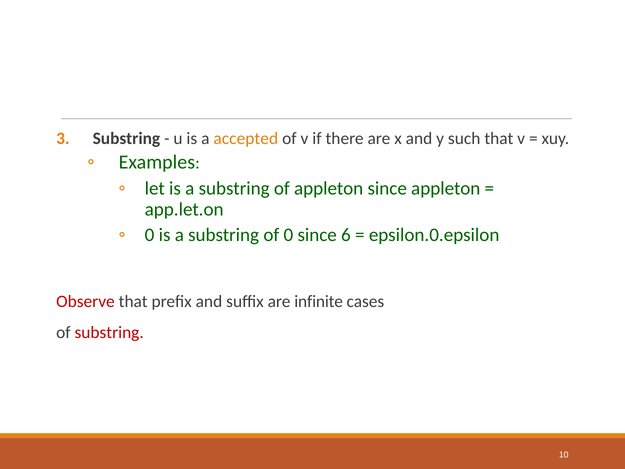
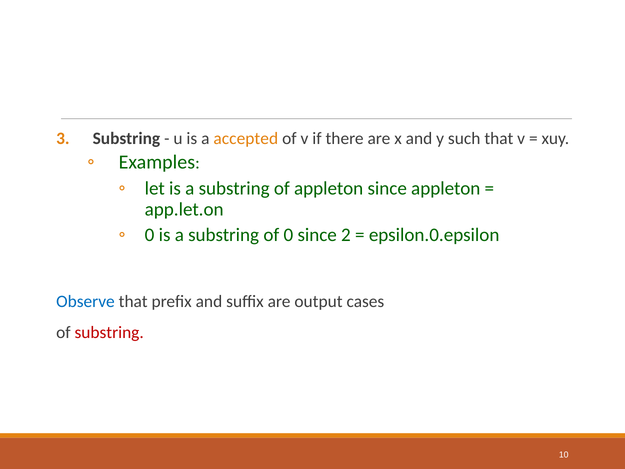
6: 6 -> 2 (346, 235)
Observe colour: red -> blue (85, 301)
infinite: infinite -> output (319, 301)
